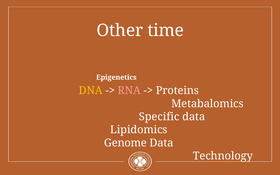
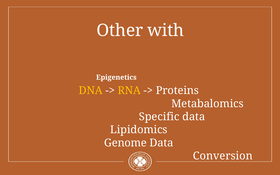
time: time -> with (166, 30)
RNA colour: pink -> yellow (129, 91)
Technology: Technology -> Conversion (223, 156)
